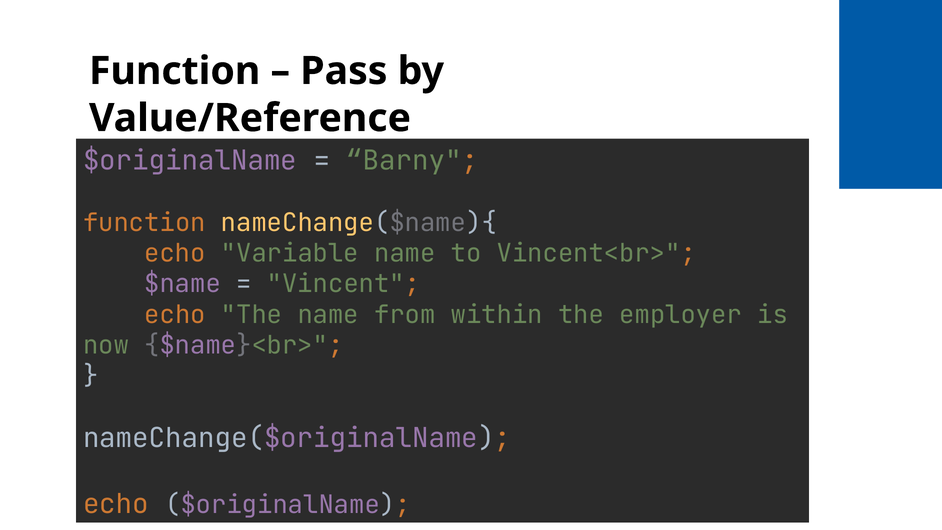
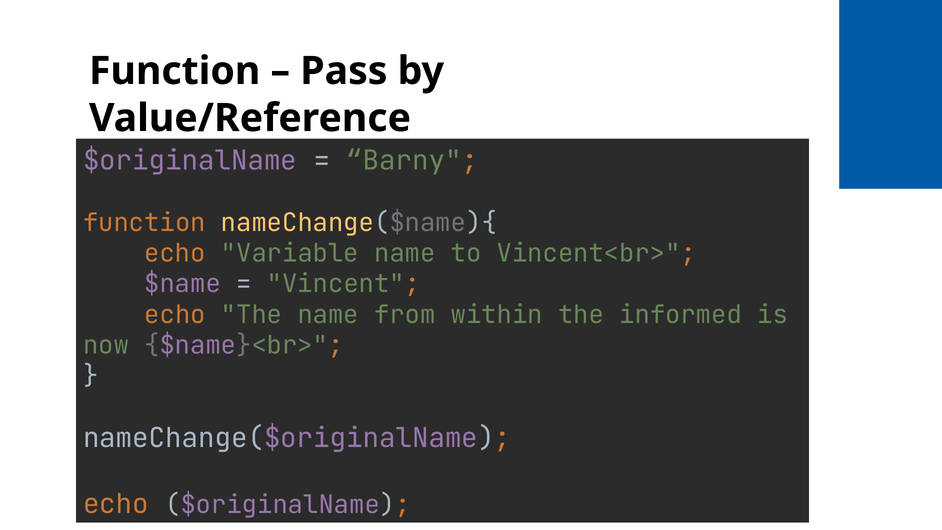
employer: employer -> informed (681, 315)
